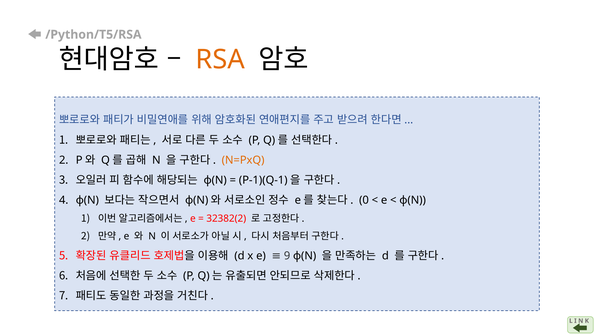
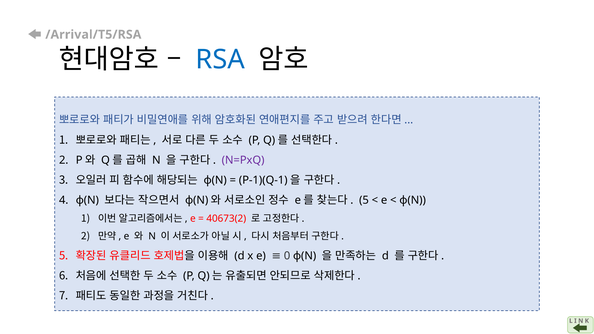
/Python/T5/RSA: /Python/T5/RSA -> /Arrival/T5/RSA (93, 35)
RSA colour: orange -> blue (220, 59)
N=PxQ colour: orange -> purple (243, 160)
0: 0 -> 5 (364, 200)
32382(2: 32382(2 -> 40673(2 (226, 219)
9: 9 -> 0 (287, 256)
